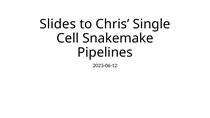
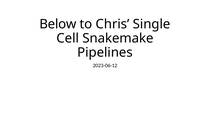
Slides: Slides -> Below (58, 24)
